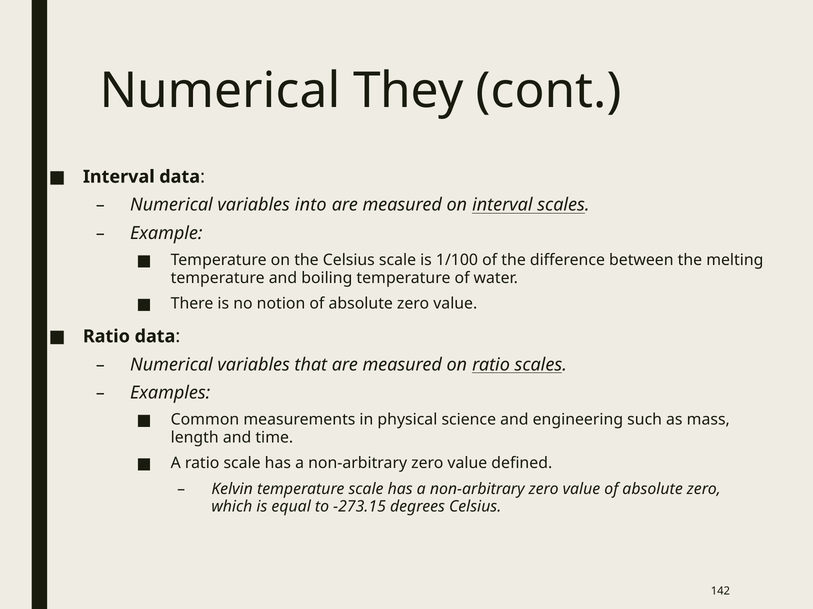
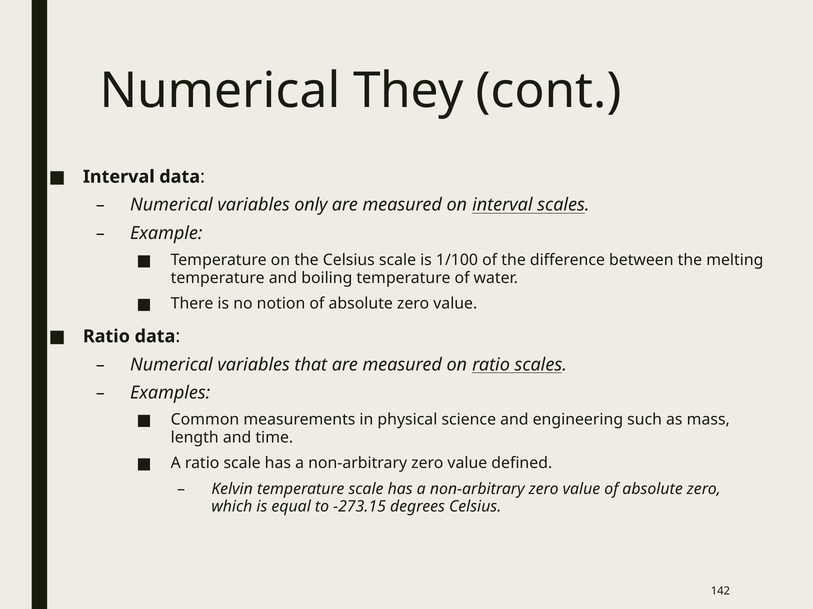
into: into -> only (311, 205)
